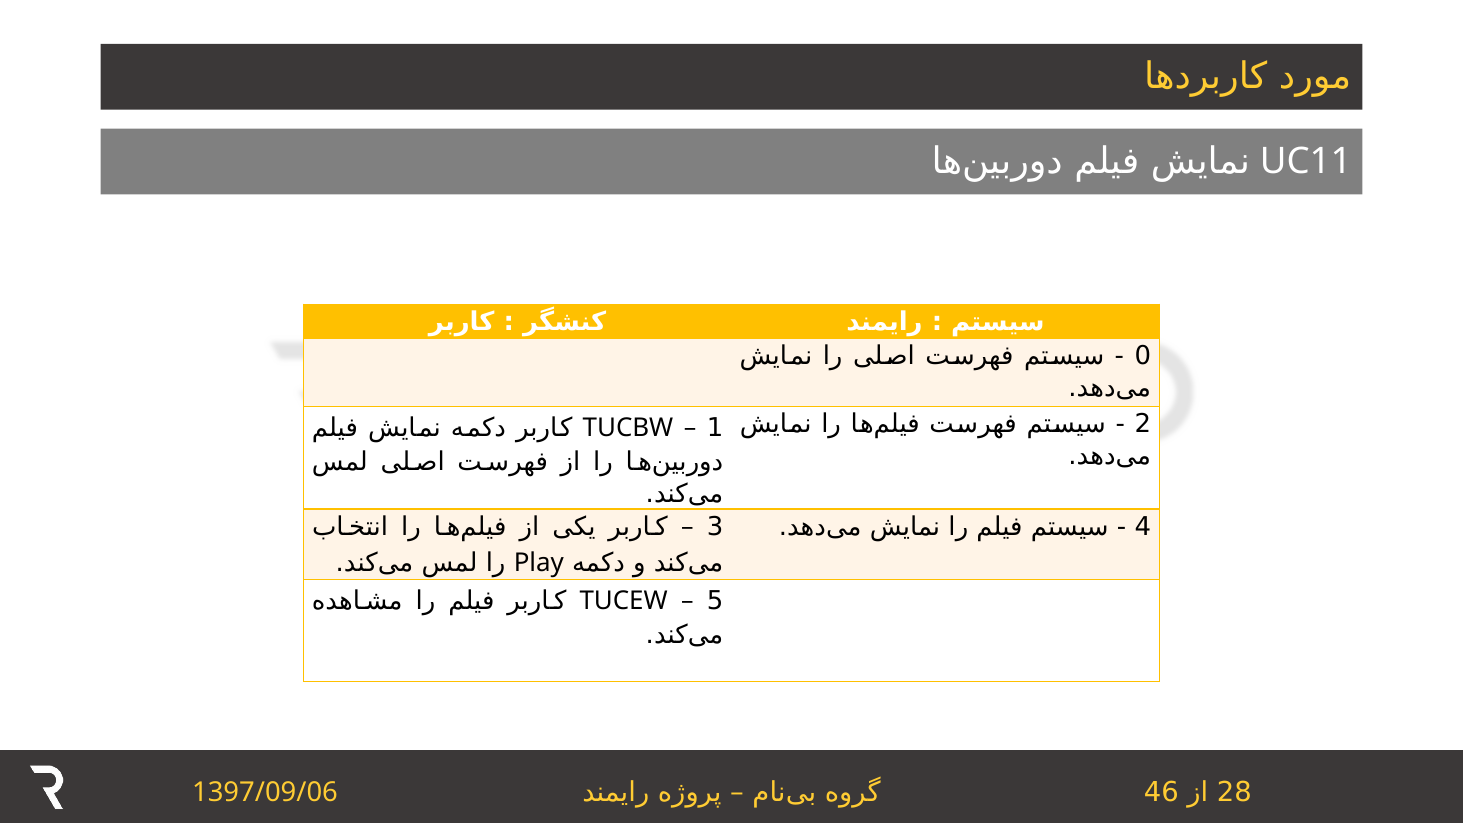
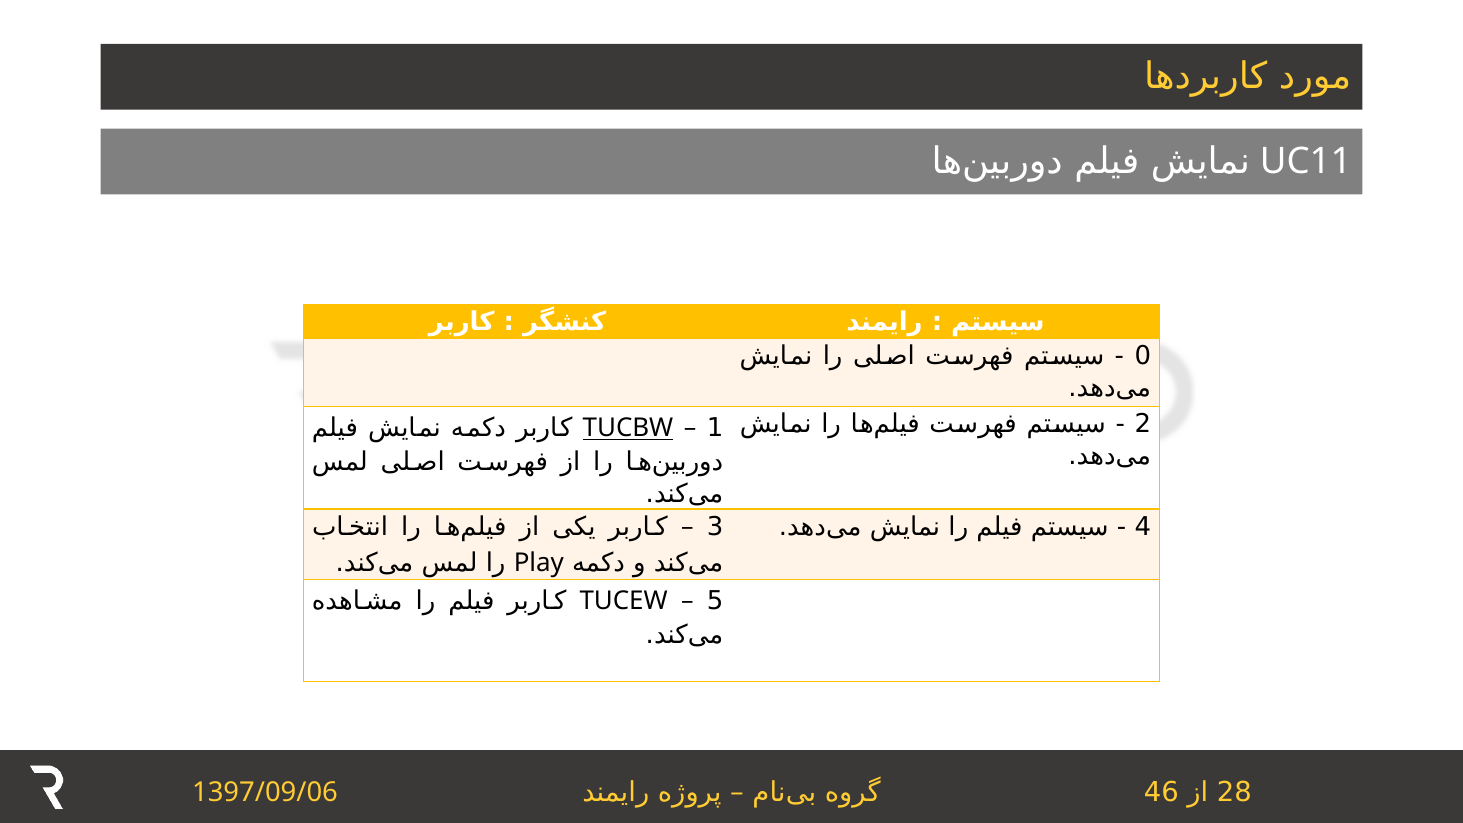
TUCBW underline: none -> present (628, 428)
